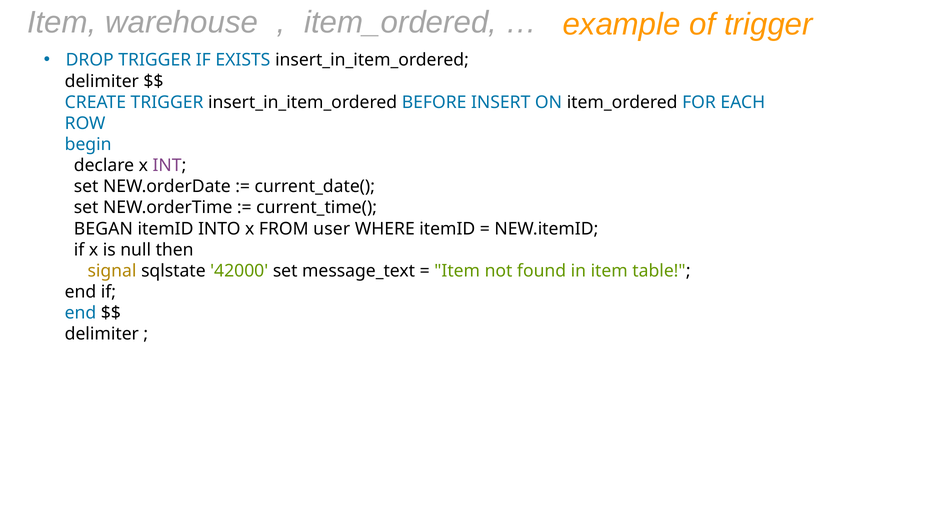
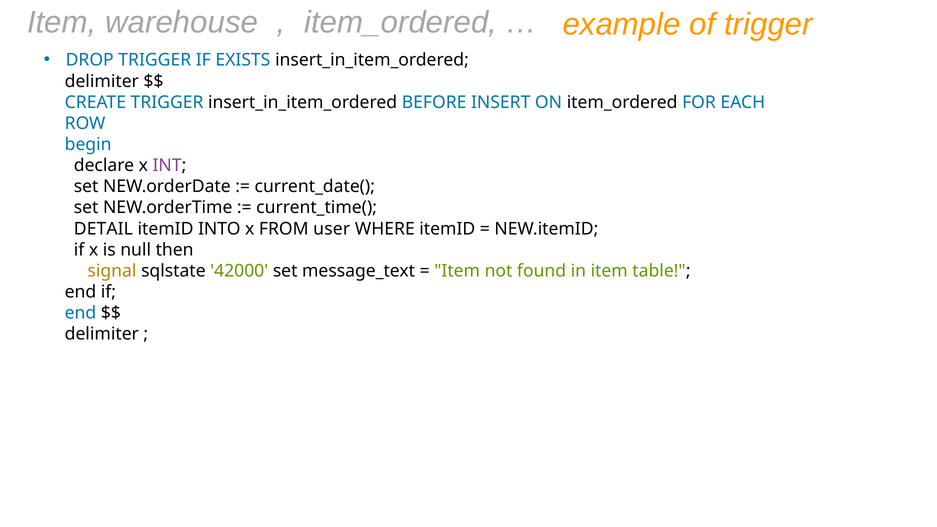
BEGAN: BEGAN -> DETAIL (103, 229)
